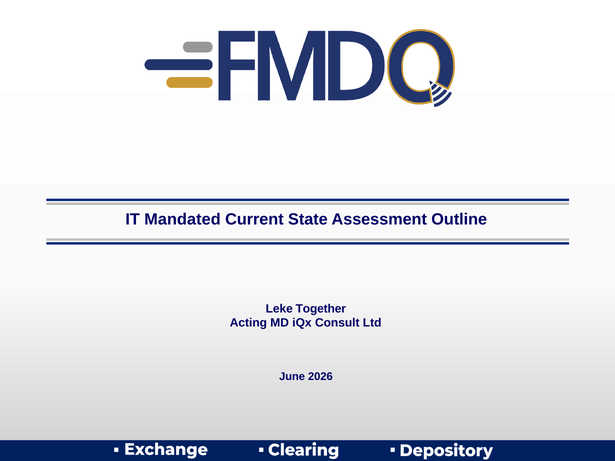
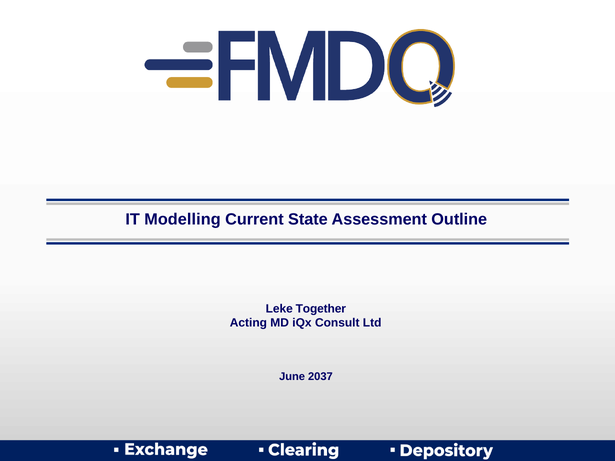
Mandated: Mandated -> Modelling (182, 219)
2026: 2026 -> 2037 (320, 377)
